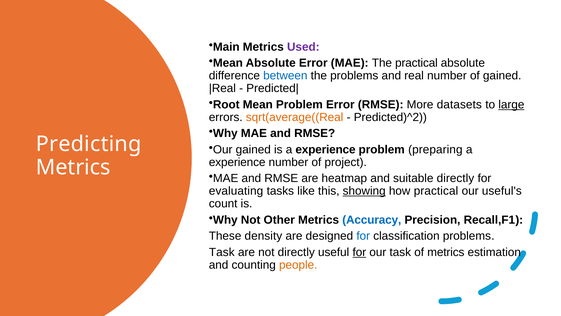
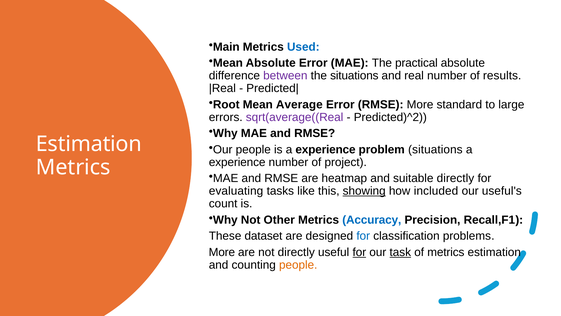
Used colour: purple -> blue (303, 47)
between colour: blue -> purple (285, 76)
the problems: problems -> situations (354, 76)
of gained: gained -> results (502, 76)
Mean Problem: Problem -> Average (299, 104)
datasets: datasets -> standard (459, 104)
large underline: present -> none (511, 104)
sqrt(average((Real colour: orange -> purple (295, 117)
Predicting: Predicting -> Estimation (89, 144)
Our gained: gained -> people (253, 149)
problem preparing: preparing -> situations (435, 149)
how practical: practical -> included (436, 191)
density: density -> dataset (263, 236)
Task: Task -> More (222, 252)
task underline: none -> present (400, 252)
